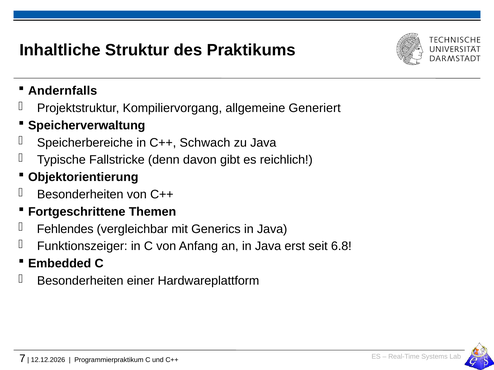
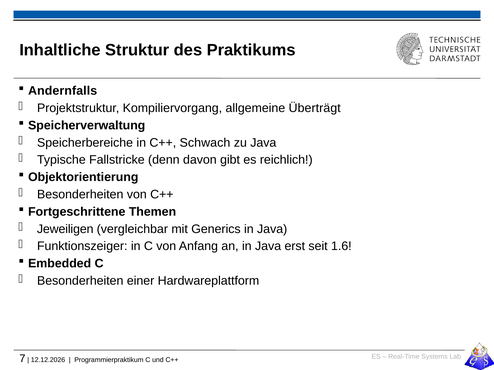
Generiert: Generiert -> Überträgt (315, 108)
Fehlendes: Fehlendes -> Jeweiligen (65, 229)
6.8: 6.8 -> 1.6 (341, 247)
